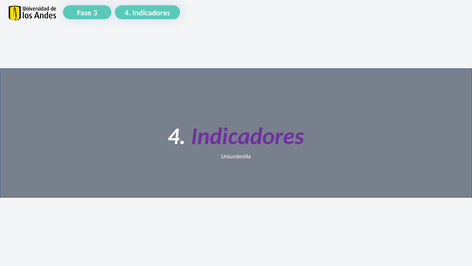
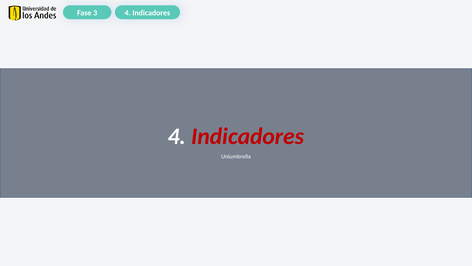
Indicadores colour: purple -> red (248, 136)
